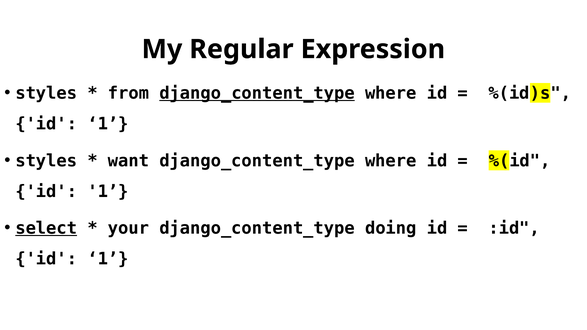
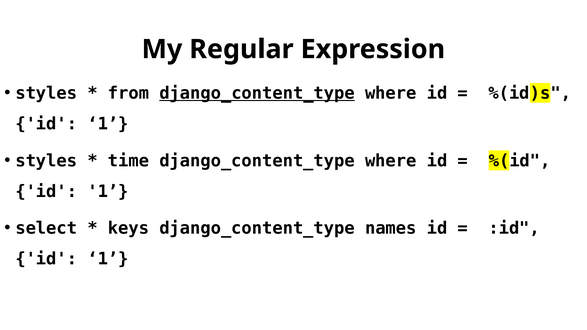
want: want -> time (129, 161)
select underline: present -> none (46, 228)
your: your -> keys (129, 228)
doing: doing -> names (391, 228)
